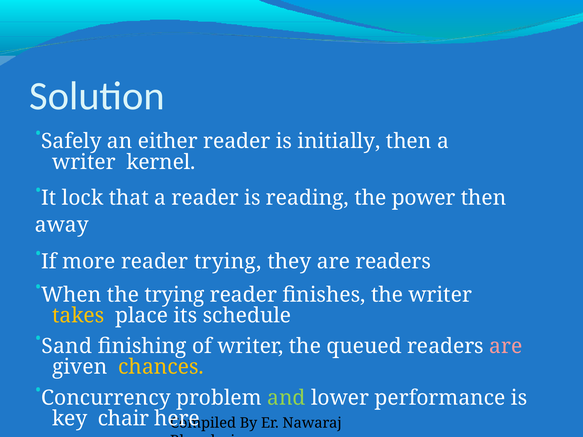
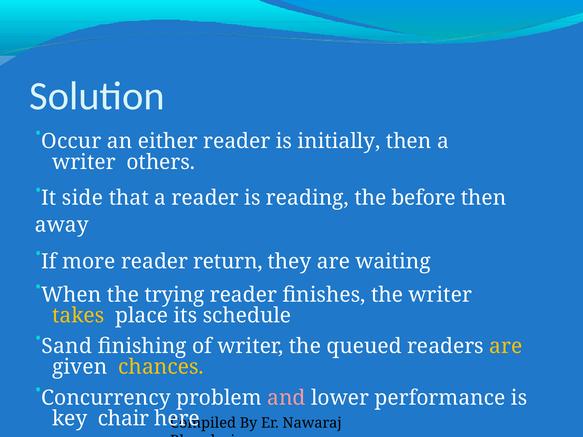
Safely: Safely -> Occur (71, 141)
kernel: kernel -> others (161, 162)
lock: lock -> side (83, 198)
power: power -> before (424, 198)
reader trying: trying -> return (228, 262)
are readers: readers -> waiting (393, 262)
are colour: pink -> yellow (506, 346)
and colour: light green -> pink (286, 398)
